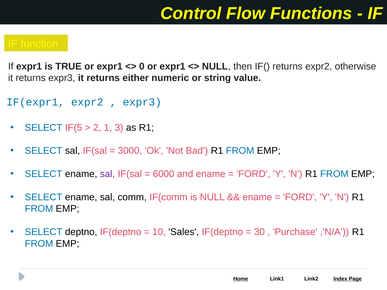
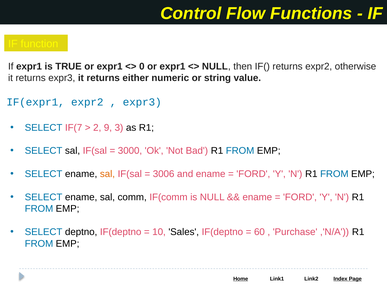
IF(5: IF(5 -> IF(7 (74, 128)
1: 1 -> 9 (108, 128)
sal colour: purple -> orange (107, 174)
6000: 6000 -> 3006 (164, 174)
30: 30 -> 60 (259, 232)
